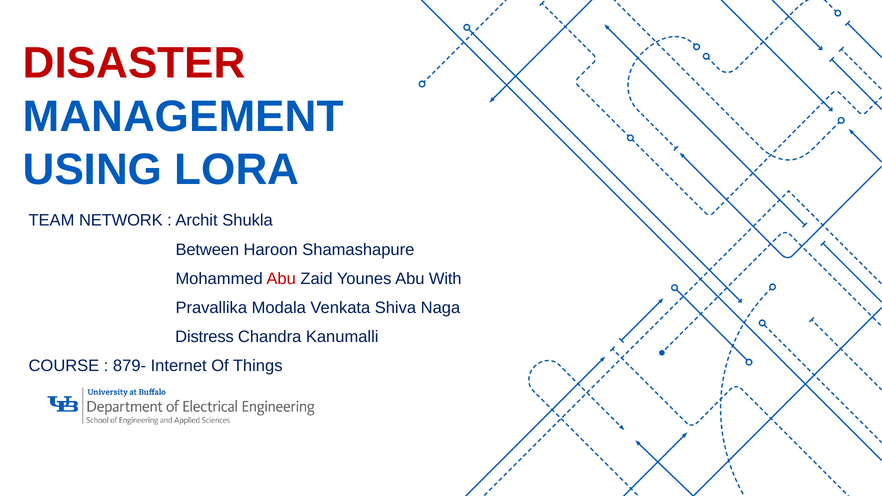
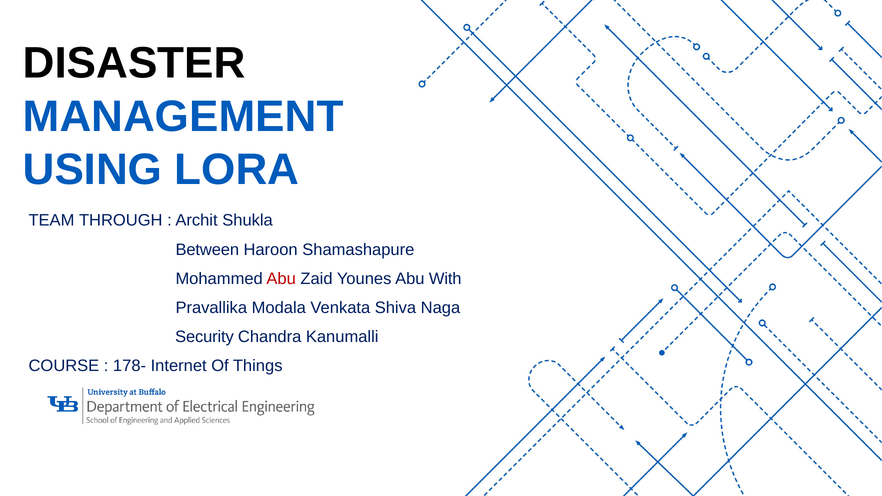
DISASTER colour: red -> black (134, 63)
NETWORK: NETWORK -> THROUGH (121, 221)
Distress: Distress -> Security (205, 337)
879-: 879- -> 178- (130, 366)
